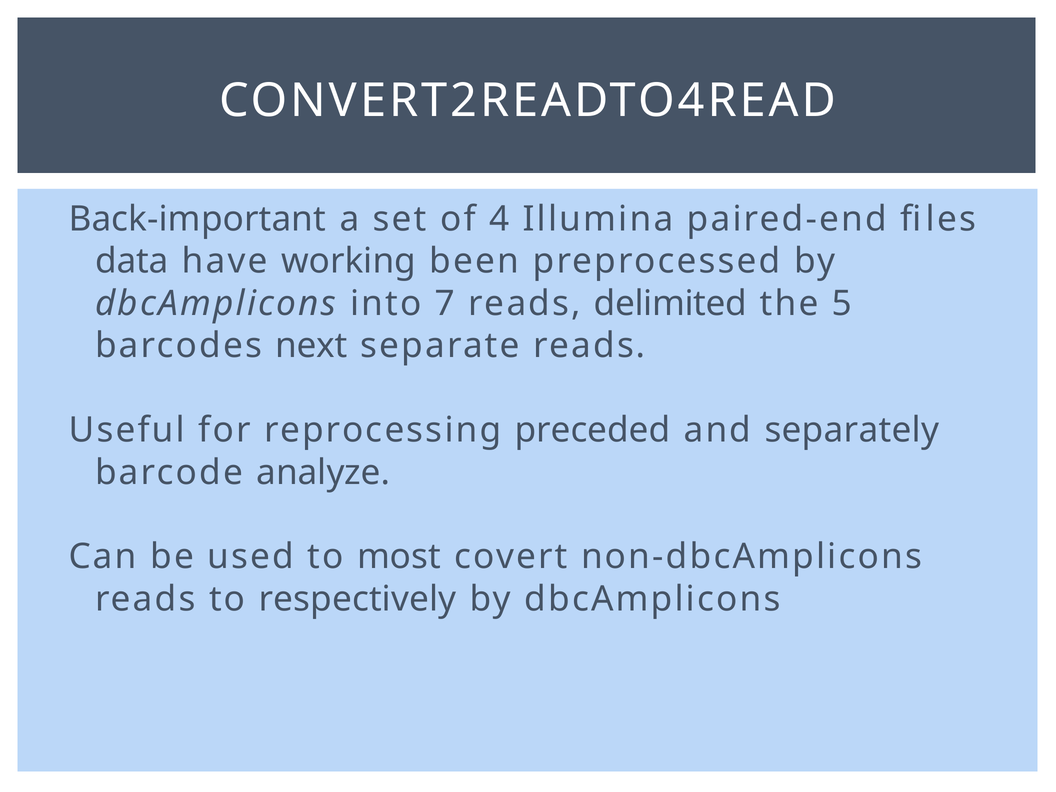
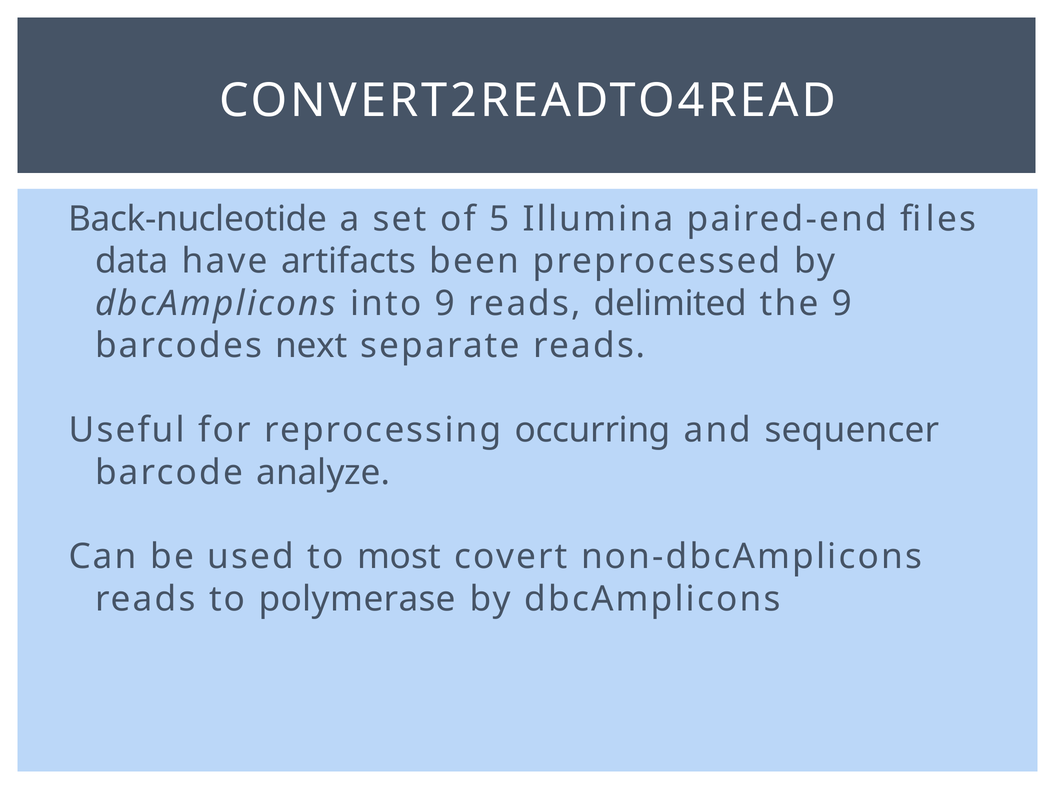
Back-important: Back-important -> Back-nucleotide (198, 219)
4: 4 -> 5 (499, 219)
working: working -> artifacts (349, 261)
into 7: 7 -> 9 (445, 303)
the 5: 5 -> 9 (842, 303)
preceded: preceded -> occurring (593, 430)
separately: separately -> sequencer (852, 430)
respectively: respectively -> polymerase (357, 599)
